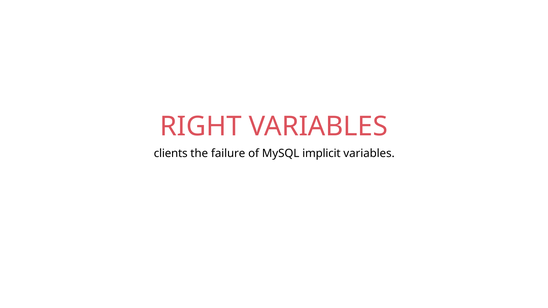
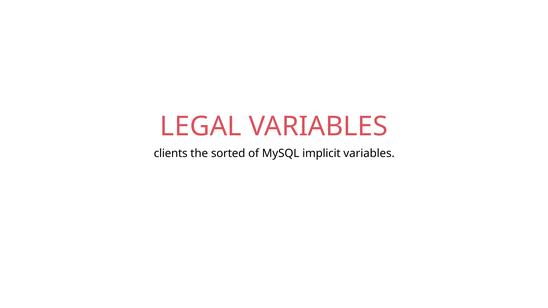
RIGHT: RIGHT -> LEGAL (201, 127)
failure: failure -> sorted (228, 154)
